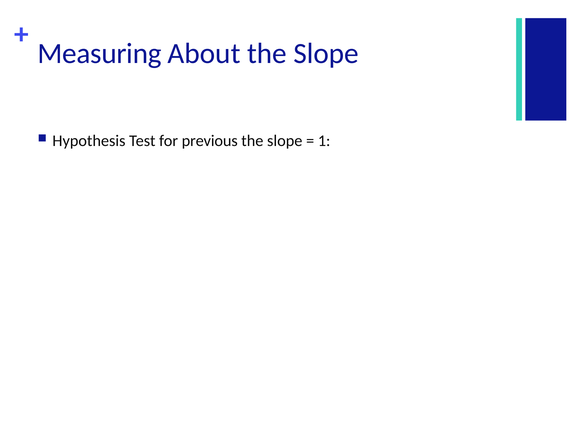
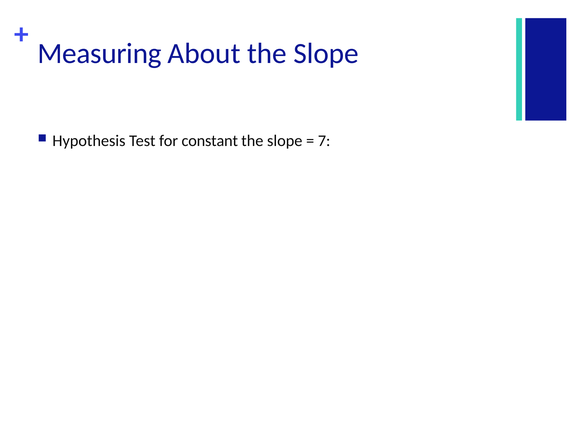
previous: previous -> constant (210, 141)
1: 1 -> 7 (324, 141)
